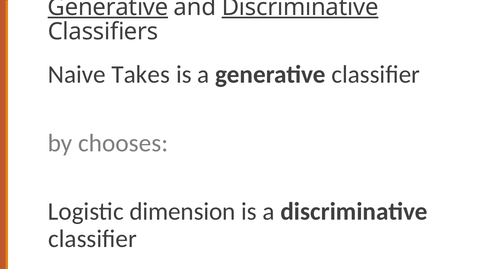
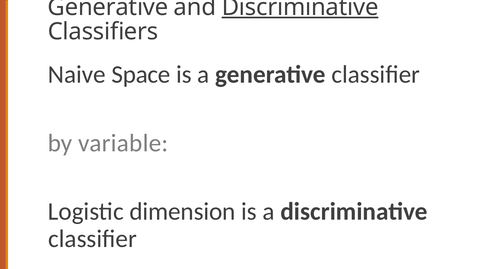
Generative underline: present -> none (108, 7)
Takes: Takes -> Space (141, 75)
chooses: chooses -> variable (123, 143)
